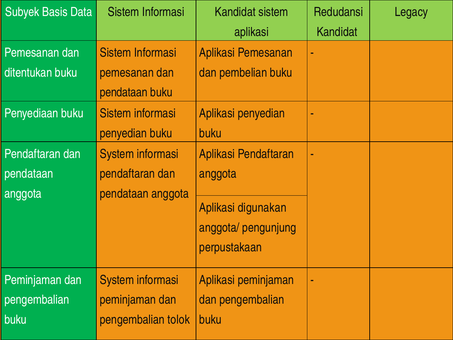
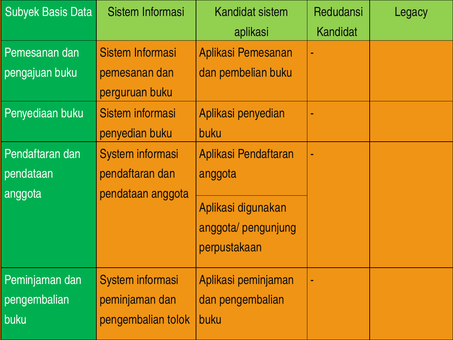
ditentukan: ditentukan -> pengajuan (28, 72)
pendataan: pendataan -> perguruan (124, 92)
